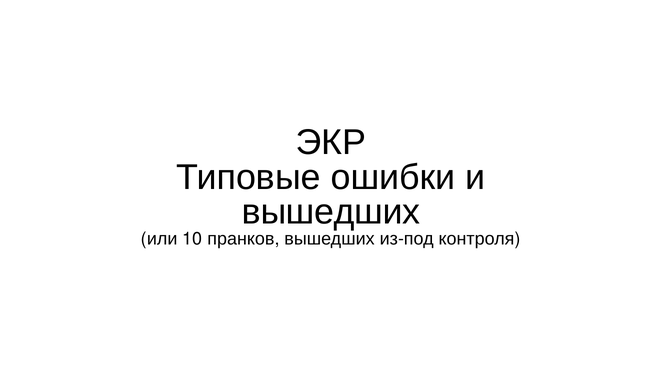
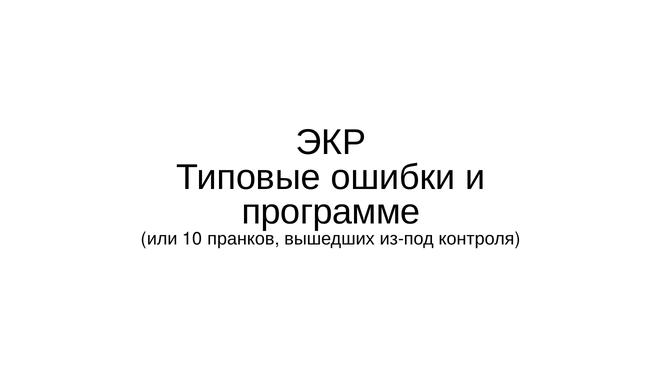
вышедших: вышедших -> программе (331, 212)
